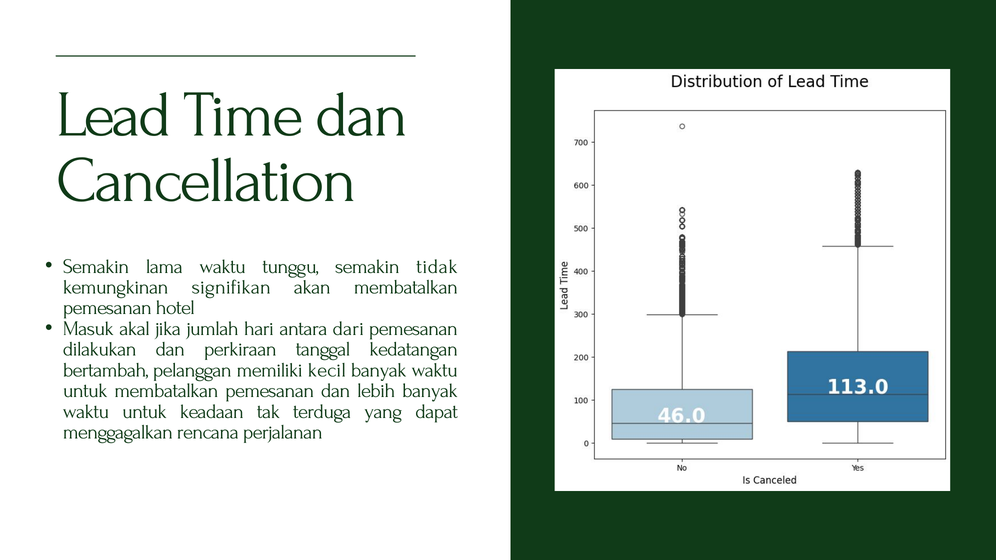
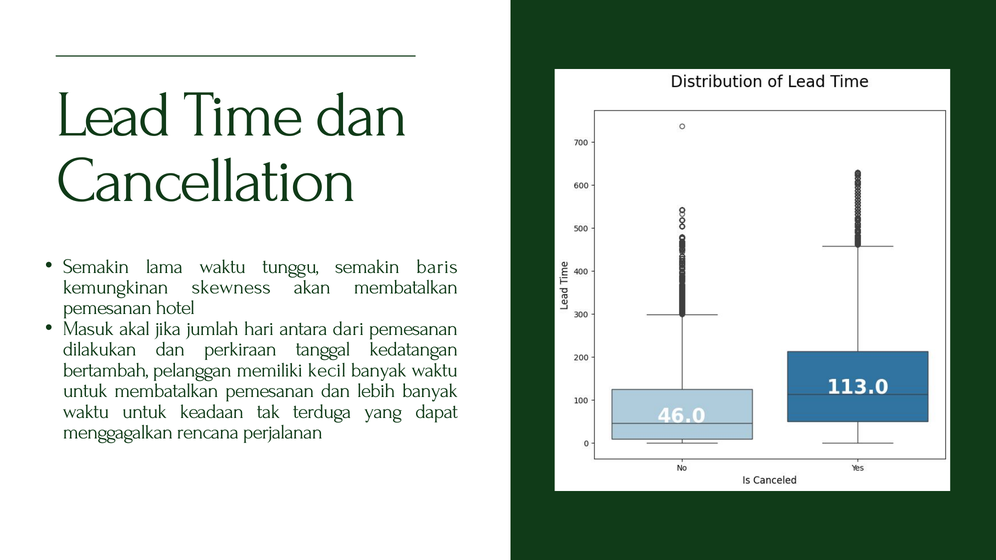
tidak: tidak -> baris (437, 266)
signifikan: signifikan -> skewness (231, 287)
